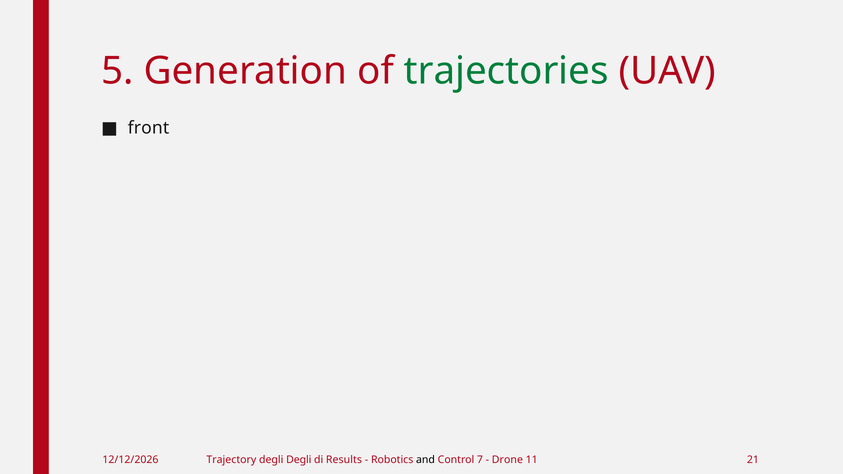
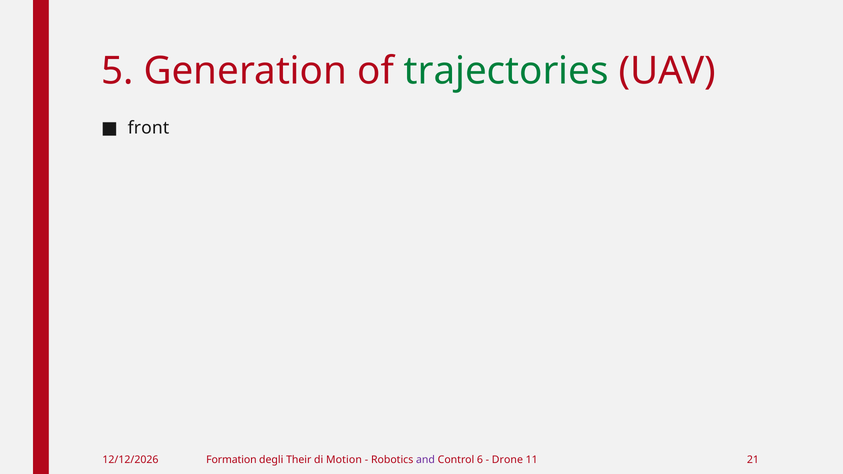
Trajectory: Trajectory -> Formation (231, 460)
degli Degli: Degli -> Their (299, 460)
Results: Results -> Motion (344, 460)
and colour: black -> purple (426, 460)
7: 7 -> 6 (480, 460)
